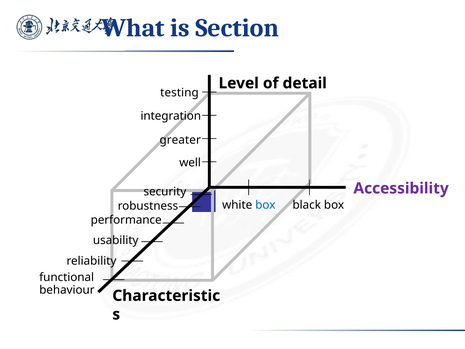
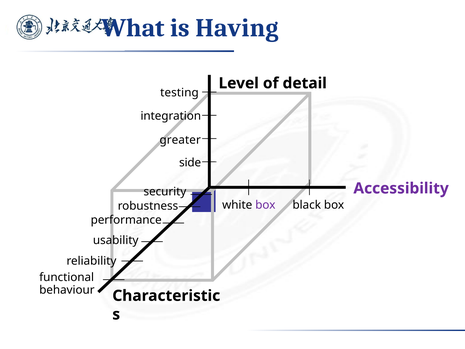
Section: Section -> Having (237, 28)
well: well -> side (190, 162)
box colour: blue -> purple (265, 205)
